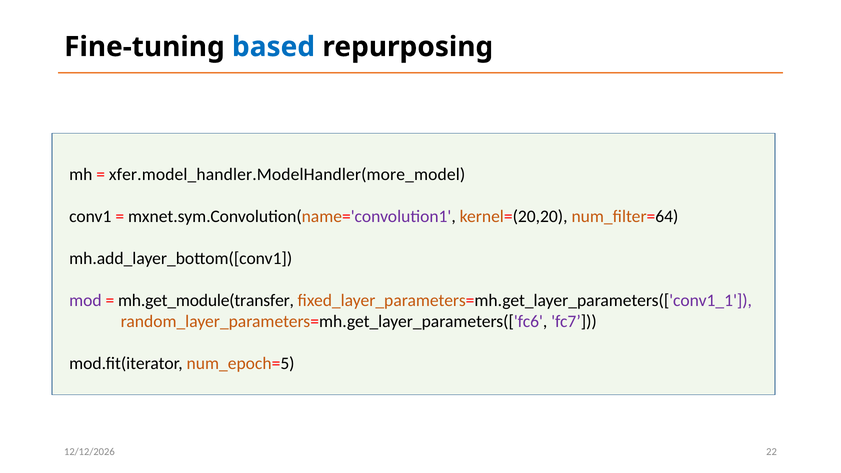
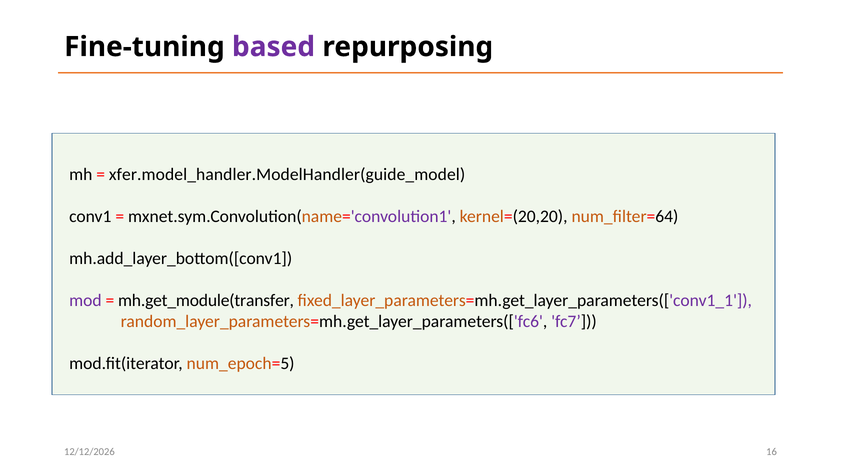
based colour: blue -> purple (274, 47)
xfer.model_handler.ModelHandler(more_model: xfer.model_handler.ModelHandler(more_model -> xfer.model_handler.ModelHandler(guide_model (287, 174)
22: 22 -> 16 (772, 452)
